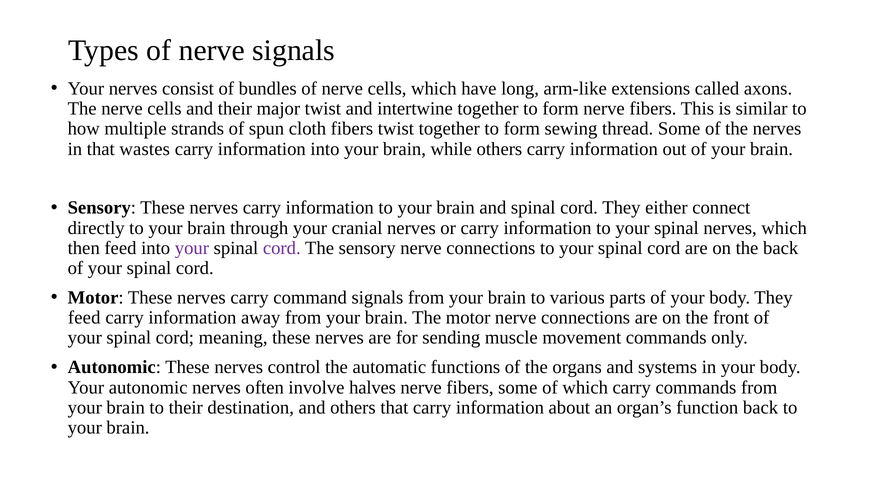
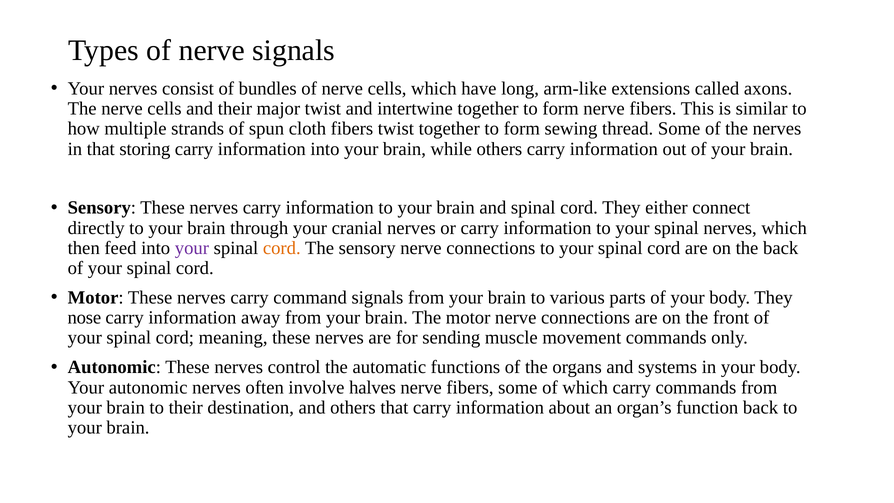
wastes: wastes -> storing (145, 149)
cord colour: purple -> orange (282, 248)
feed: feed -> nose (84, 318)
